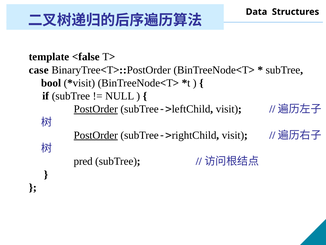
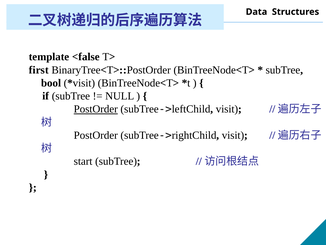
case: case -> first (39, 70)
PostOrder underline: present -> none (96, 135)
pred: pred -> start (83, 161)
